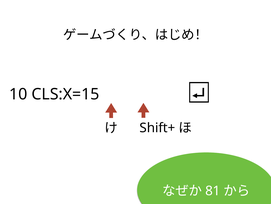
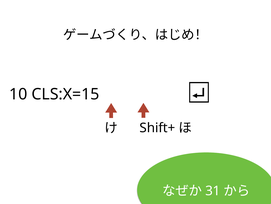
81: 81 -> 31 (213, 190)
